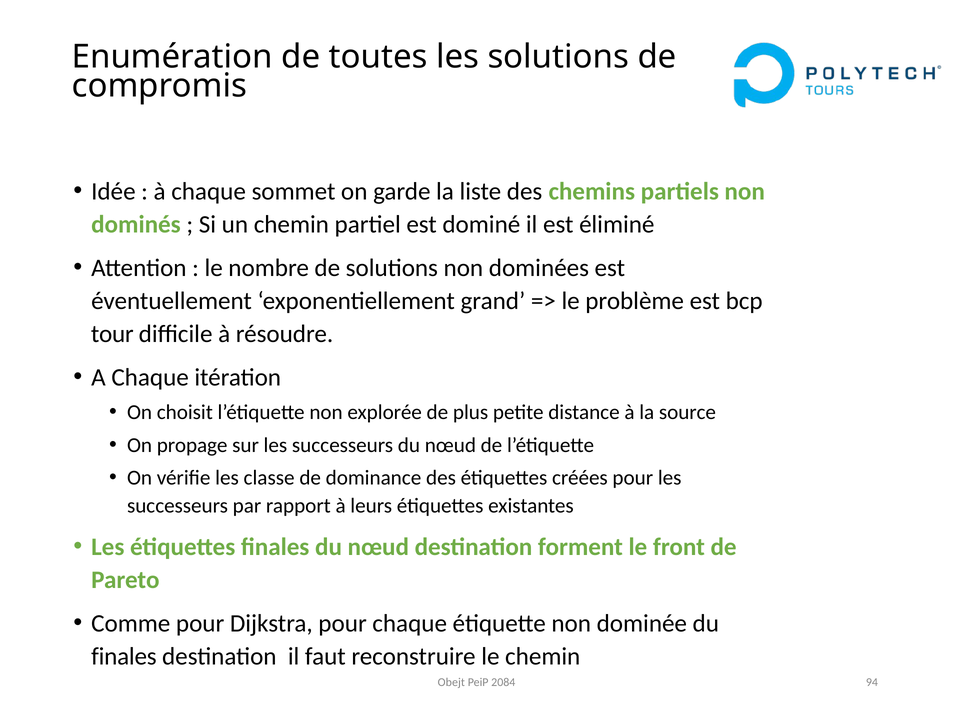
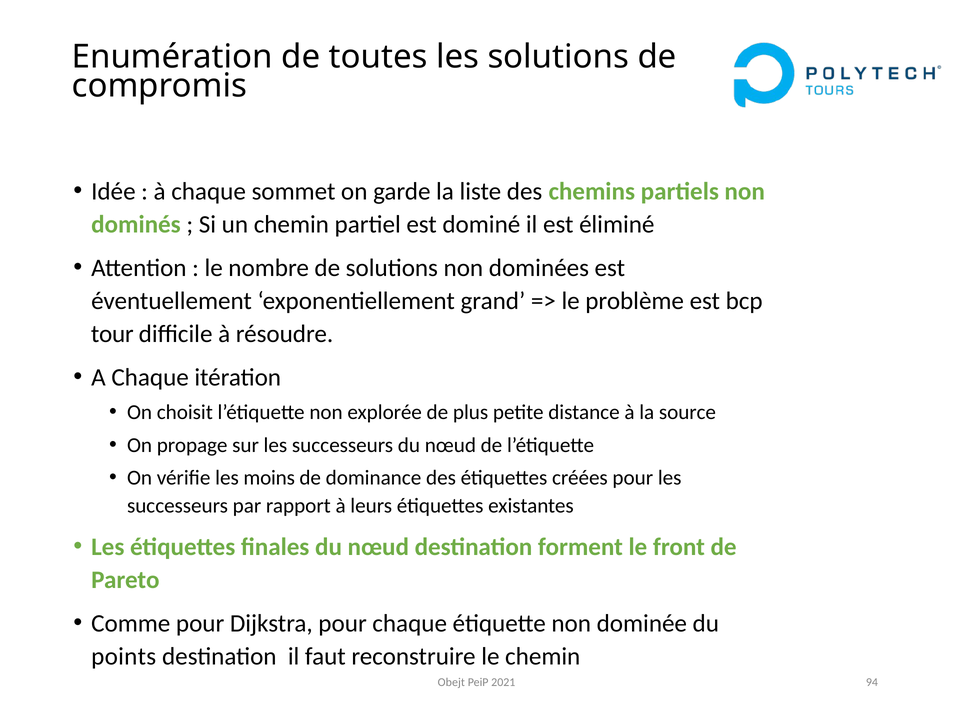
classe: classe -> moins (269, 478)
finales: finales -> points (124, 656)
2084: 2084 -> 2021 (503, 682)
